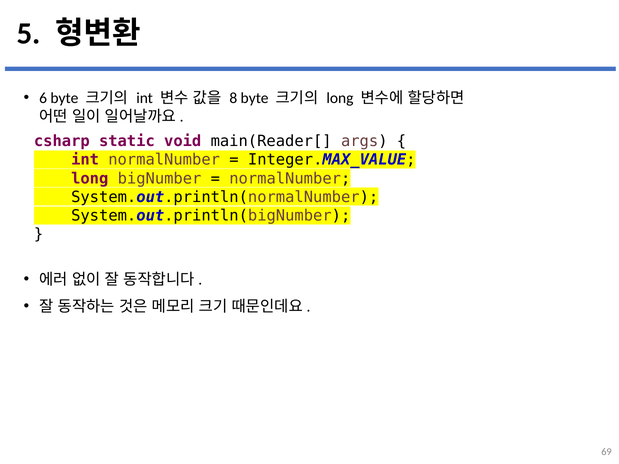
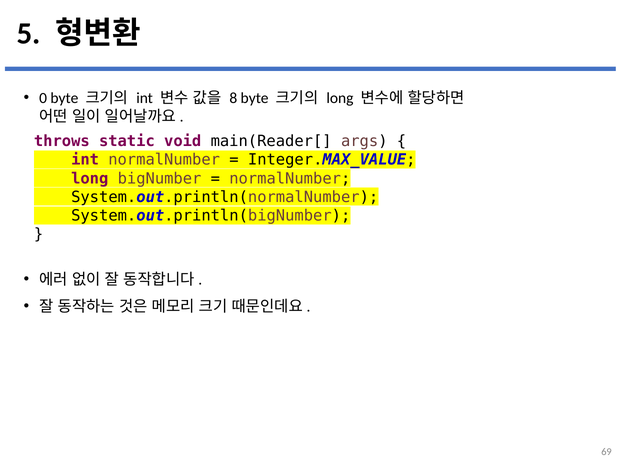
6: 6 -> 0 (43, 98)
csharp: csharp -> throws (62, 141)
